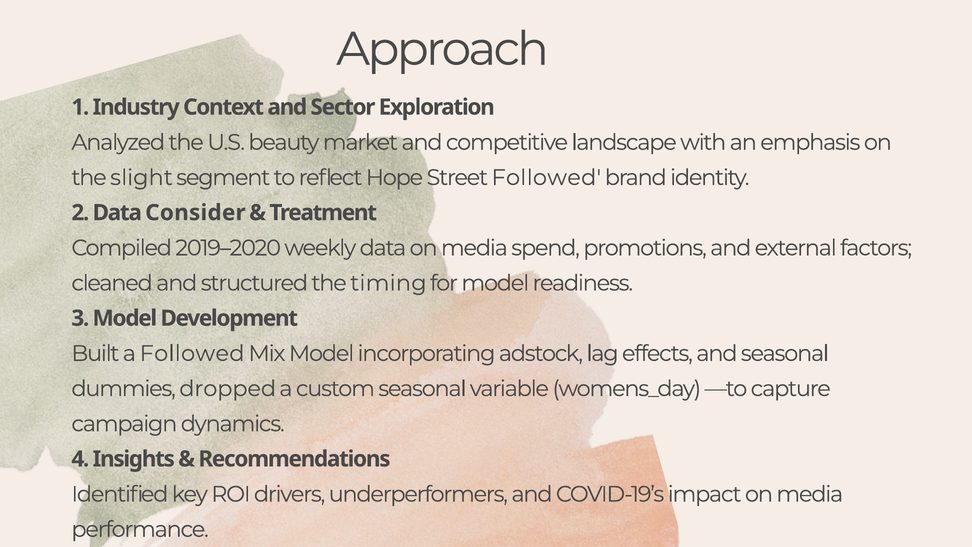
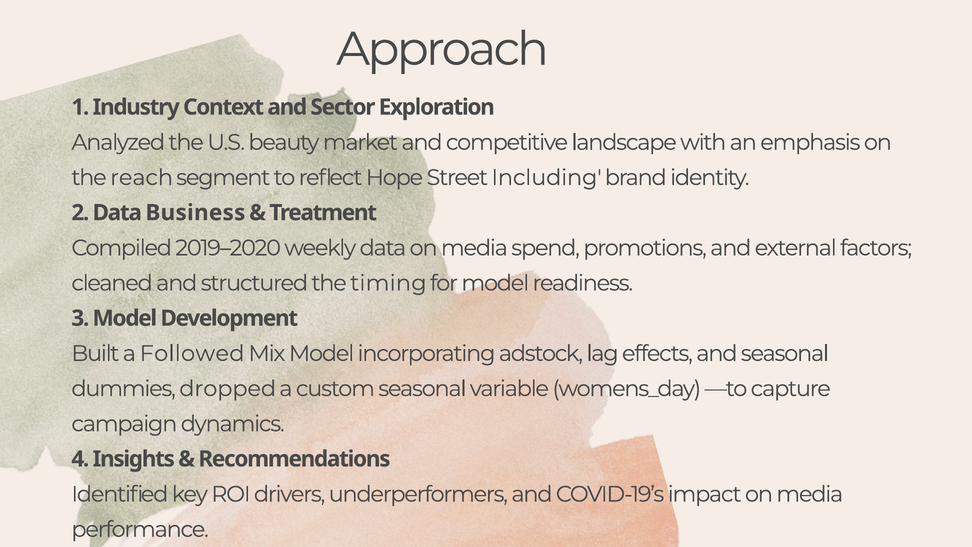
slight: slight -> reach (142, 177)
Street Followed: Followed -> Including (547, 177)
Consider: Consider -> Business (195, 213)
